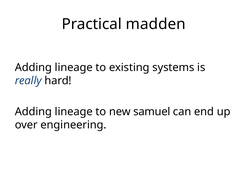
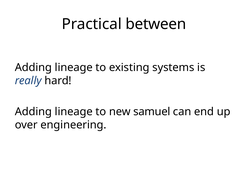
madden: madden -> between (156, 24)
